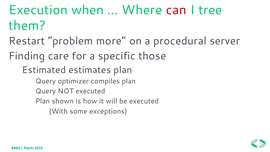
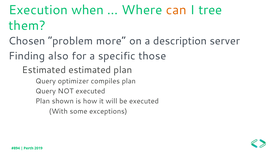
can colour: red -> orange (176, 10)
Restart: Restart -> Chosen (27, 41)
procedural: procedural -> description (180, 41)
care: care -> also (58, 56)
Estimated estimates: estimates -> estimated (90, 70)
